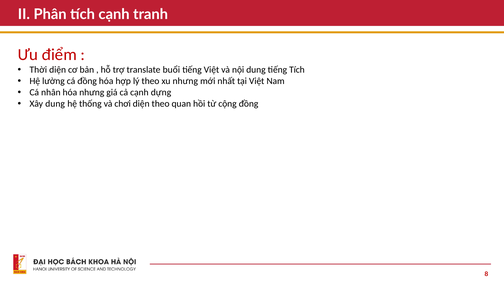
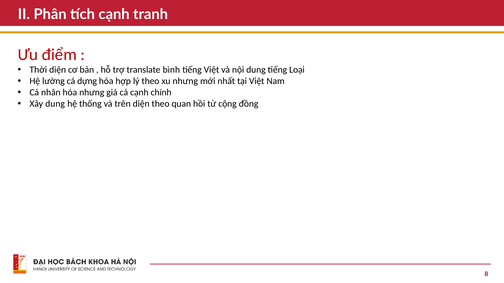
buổi: buổi -> bình (171, 70)
tiếng Tích: Tích -> Loại (297, 70)
cá đồng: đồng -> dựng (87, 81)
dựng: dựng -> chính (161, 93)
chơi: chơi -> trên (123, 104)
